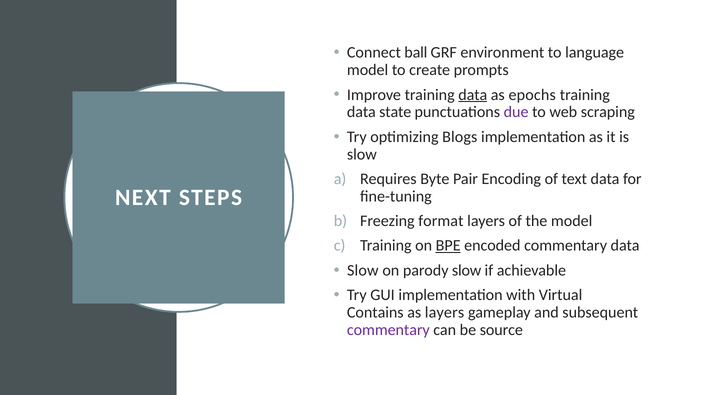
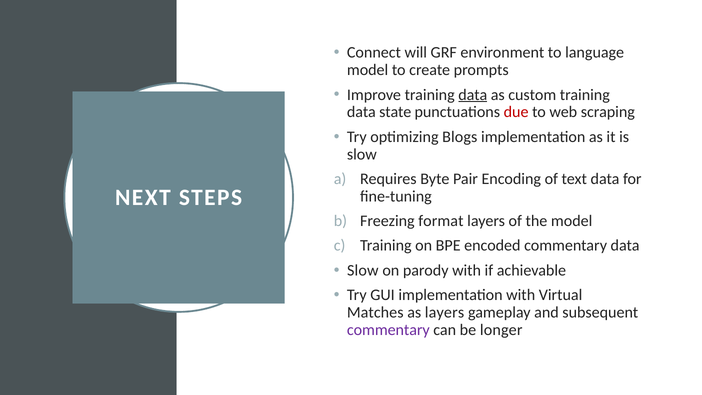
ball: ball -> will (416, 53)
epochs: epochs -> custom (532, 95)
due colour: purple -> red (516, 112)
BPE underline: present -> none (448, 246)
parody slow: slow -> with (467, 270)
Contains: Contains -> Matches (375, 312)
source: source -> longer (501, 330)
